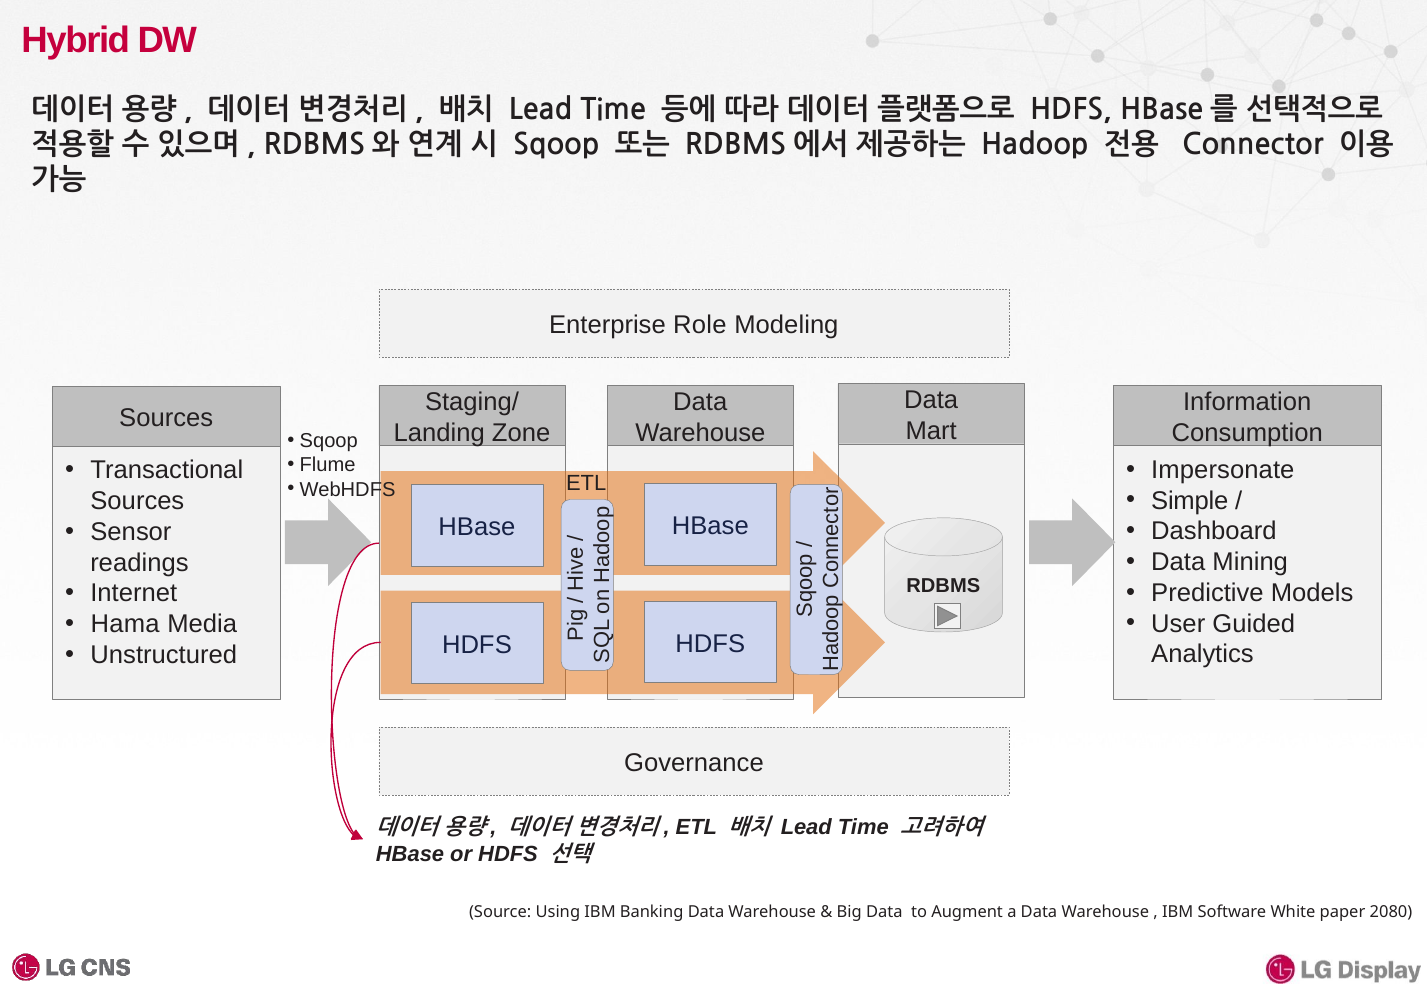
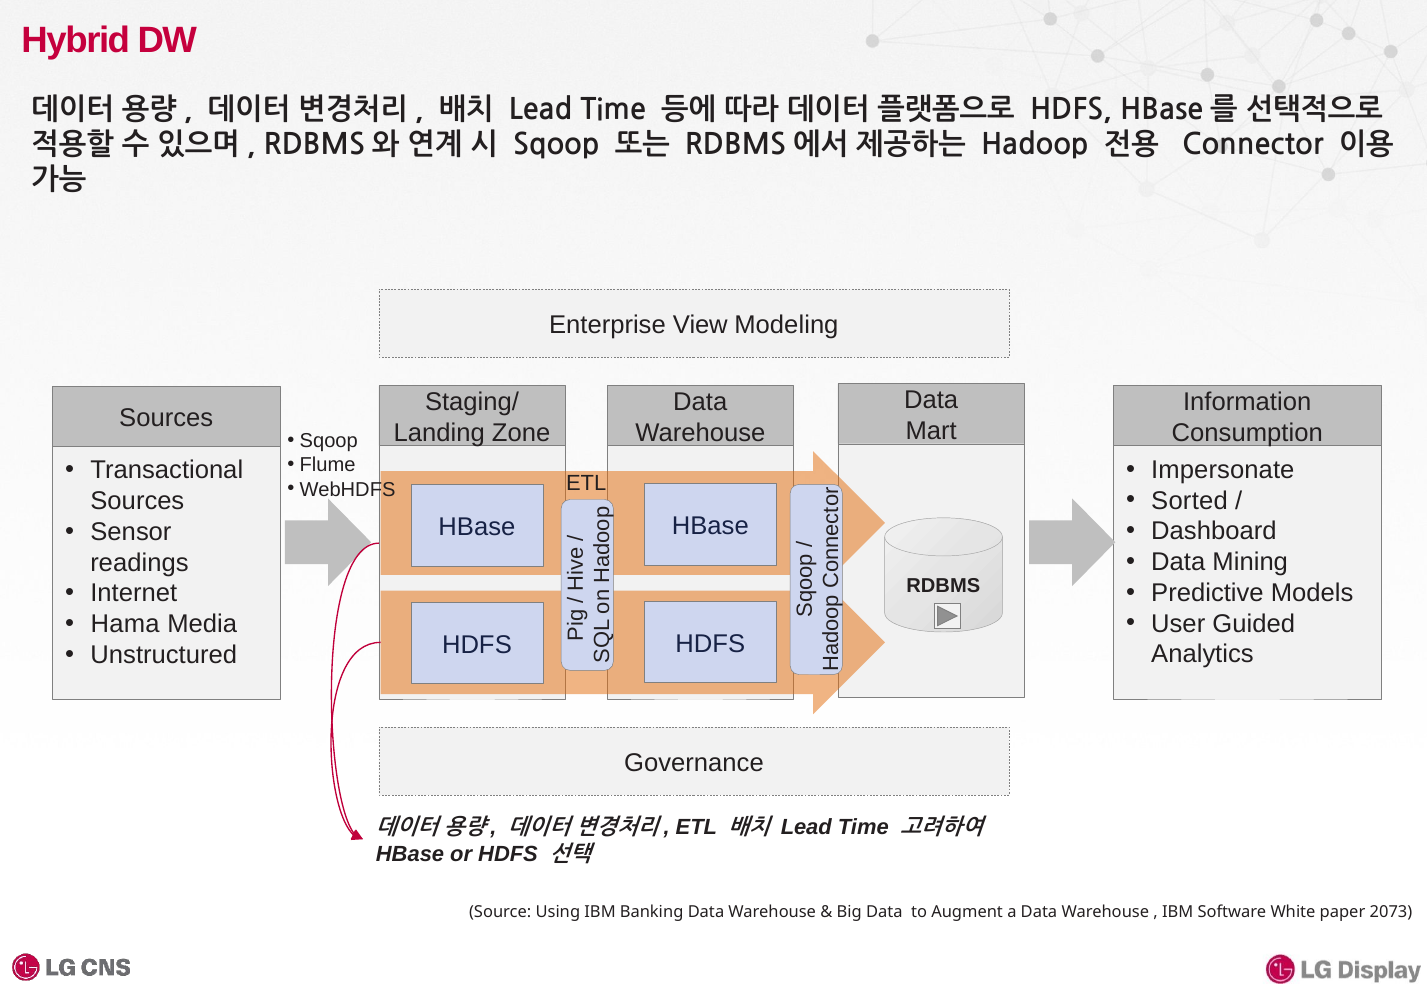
Role: Role -> View (700, 325)
Simple: Simple -> Sorted (1190, 501)
2080: 2080 -> 2073 (1391, 912)
